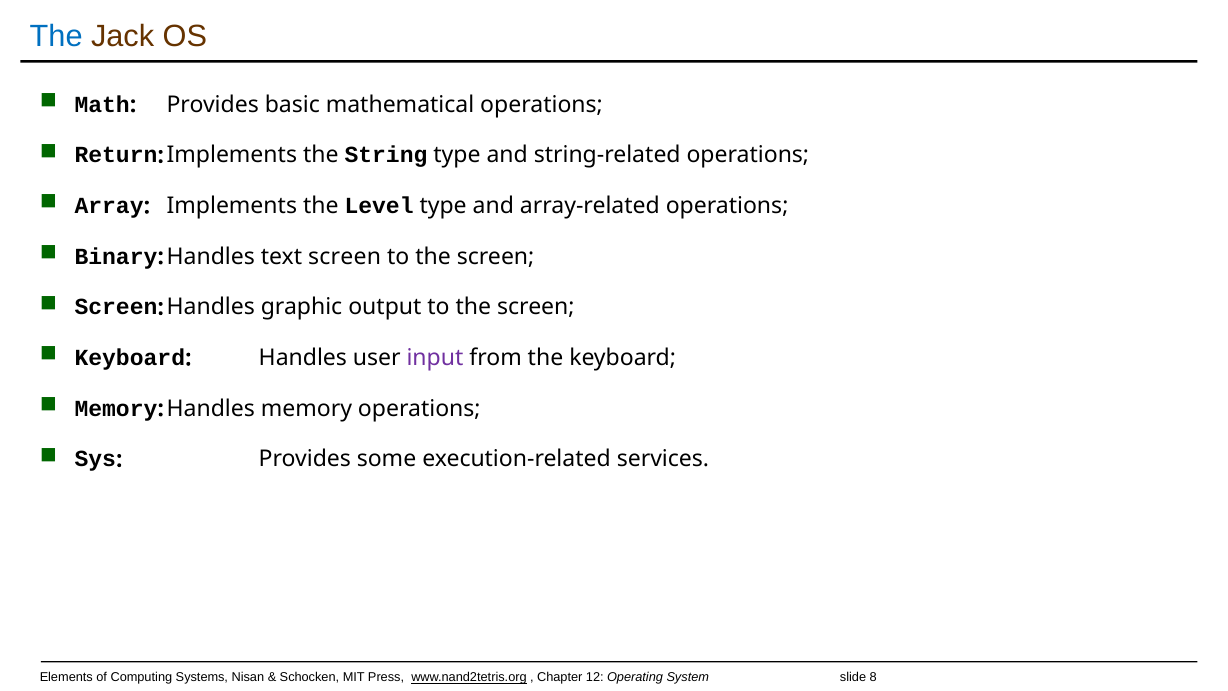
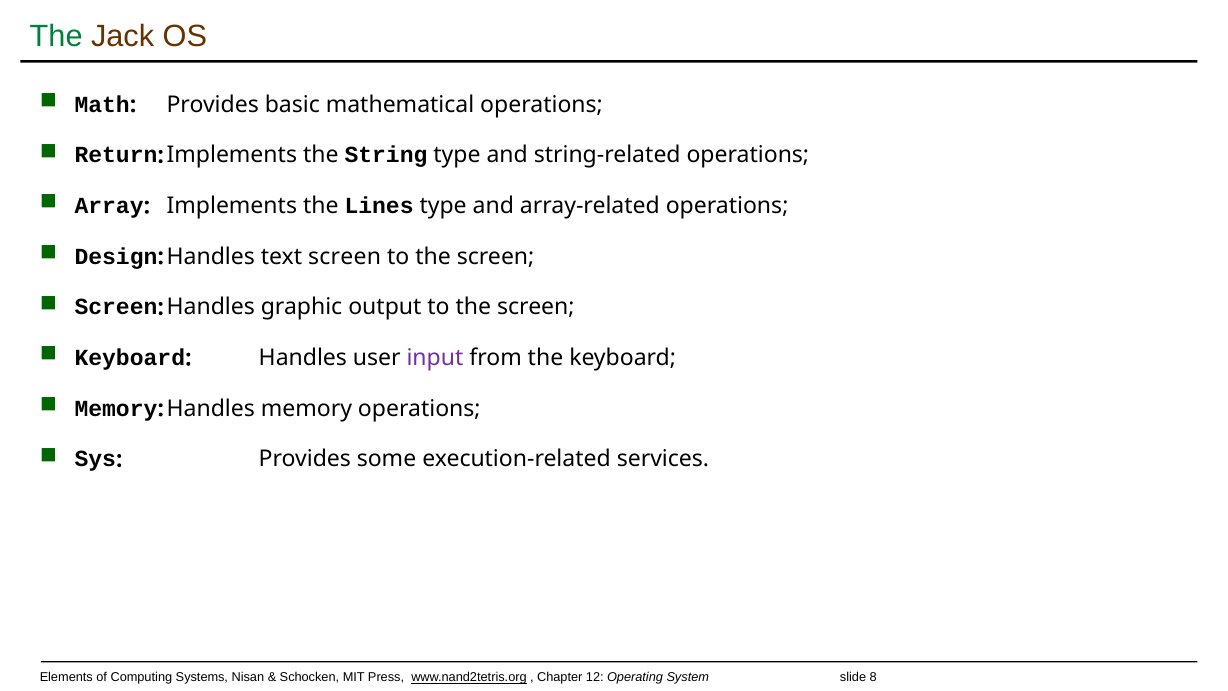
The colour: blue -> green (56, 37)
Level: Level -> Lines (379, 206)
Binary: Binary -> Design (116, 256)
